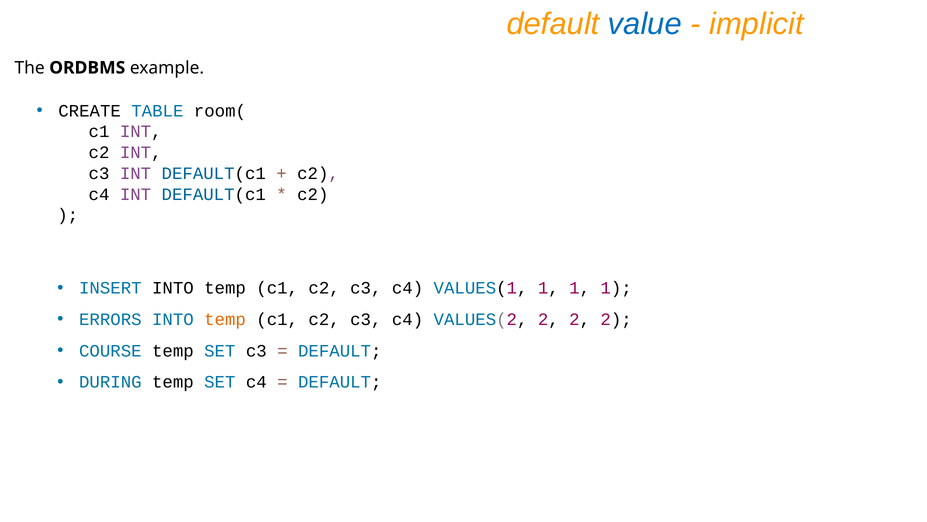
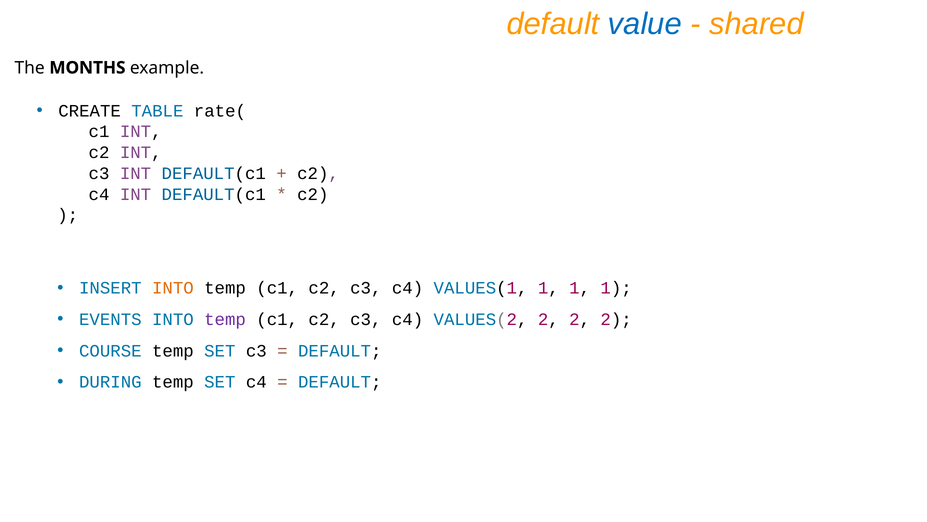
implicit: implicit -> shared (757, 24)
ORDBMS: ORDBMS -> MONTHS (87, 68)
room(: room( -> rate( (220, 111)
INTO colour: black -> orange (173, 288)
ERRORS: ERRORS -> EVENTS (110, 319)
temp colour: orange -> purple (225, 319)
